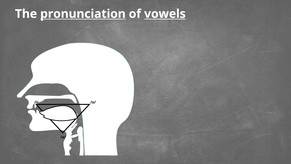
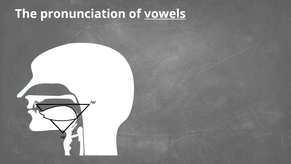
pronunciation underline: present -> none (83, 14)
